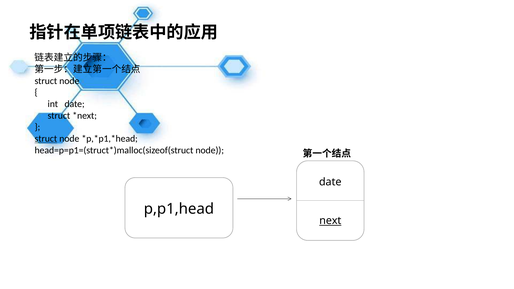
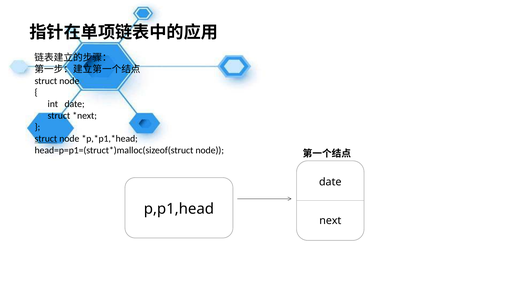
next underline: present -> none (330, 221)
